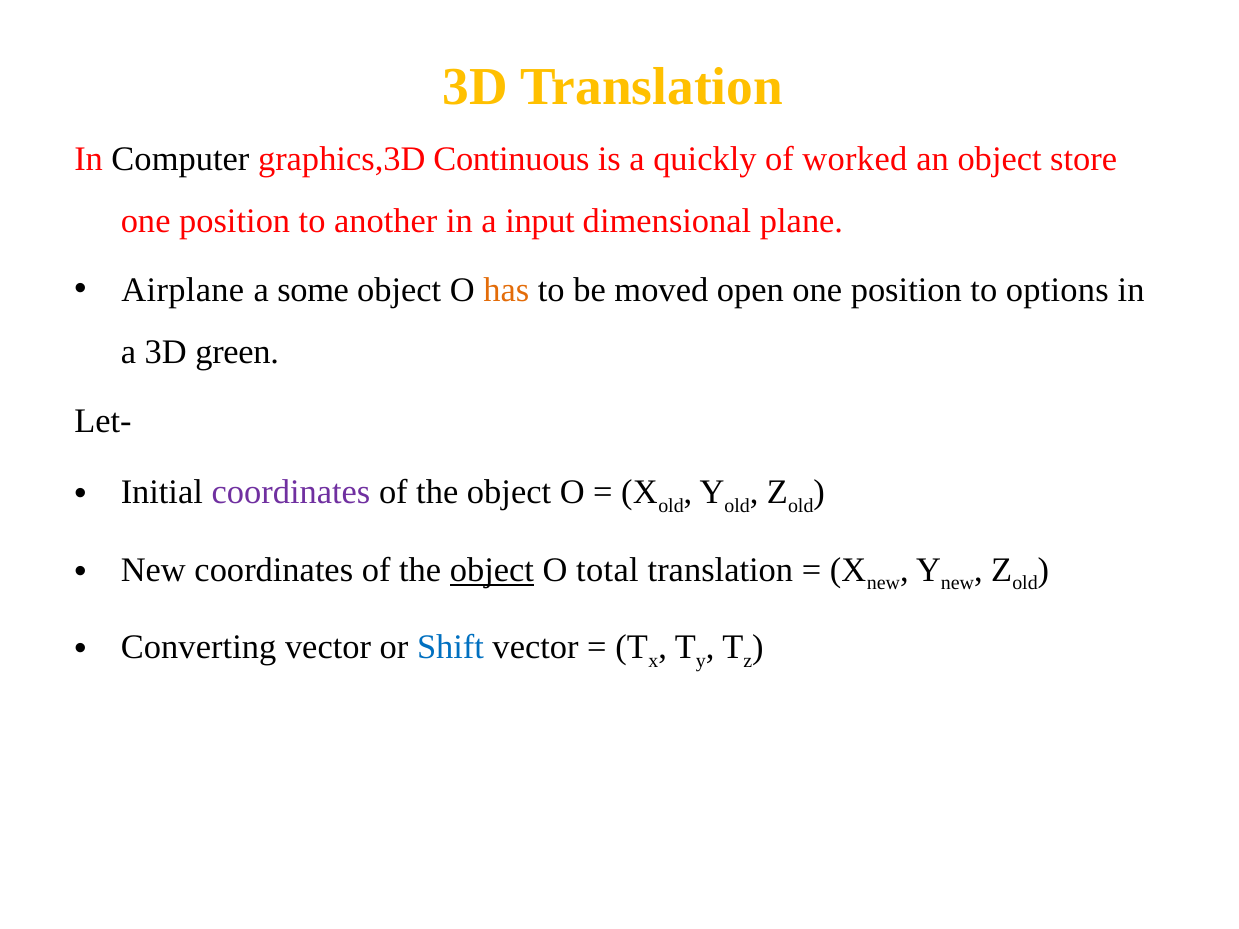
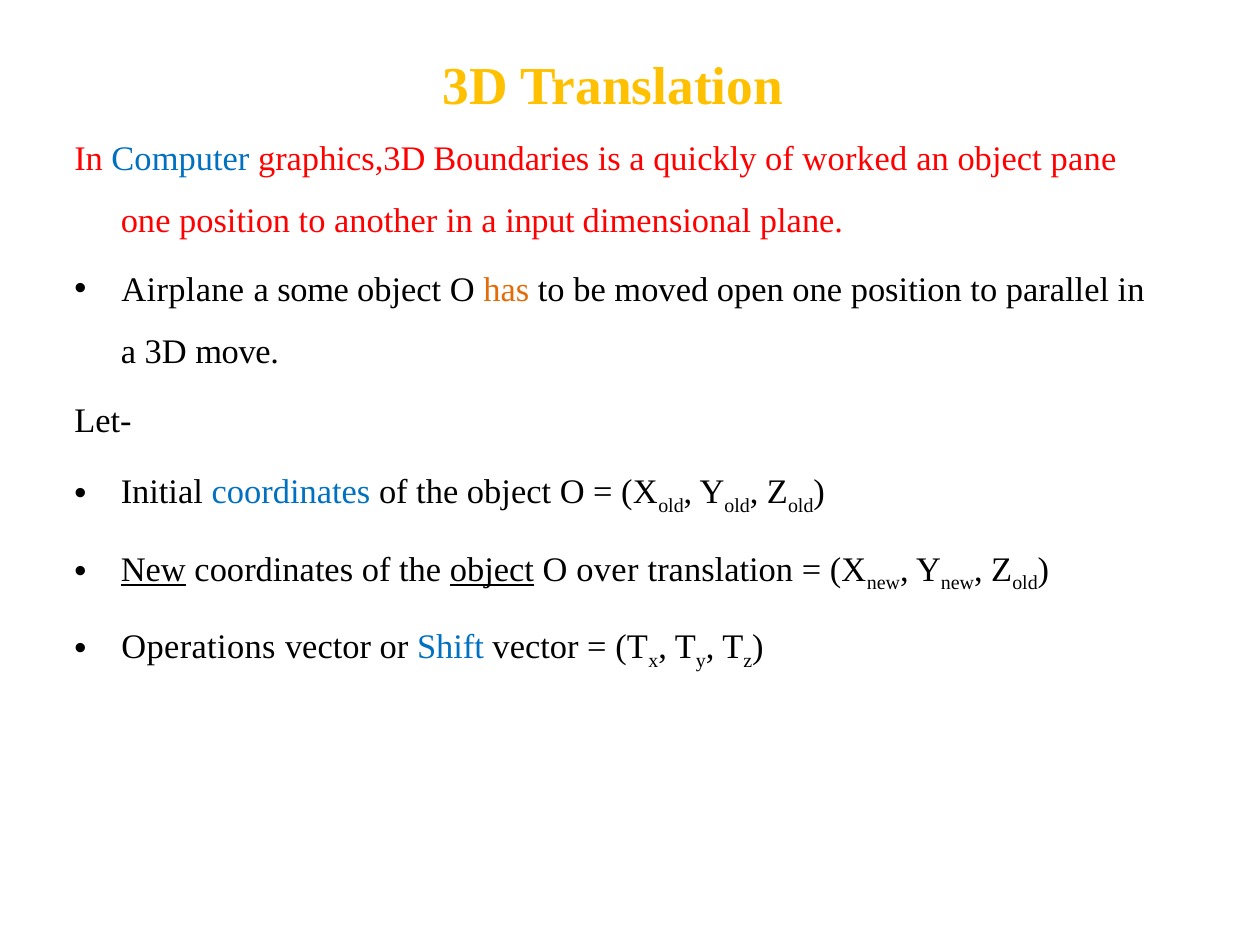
Computer colour: black -> blue (180, 159)
Continuous: Continuous -> Boundaries (511, 159)
store: store -> pane (1084, 159)
options: options -> parallel (1057, 290)
green: green -> move (237, 352)
coordinates colour: purple -> blue (291, 493)
New underline: none -> present (153, 570)
total: total -> over (607, 570)
Converting: Converting -> Operations (198, 648)
